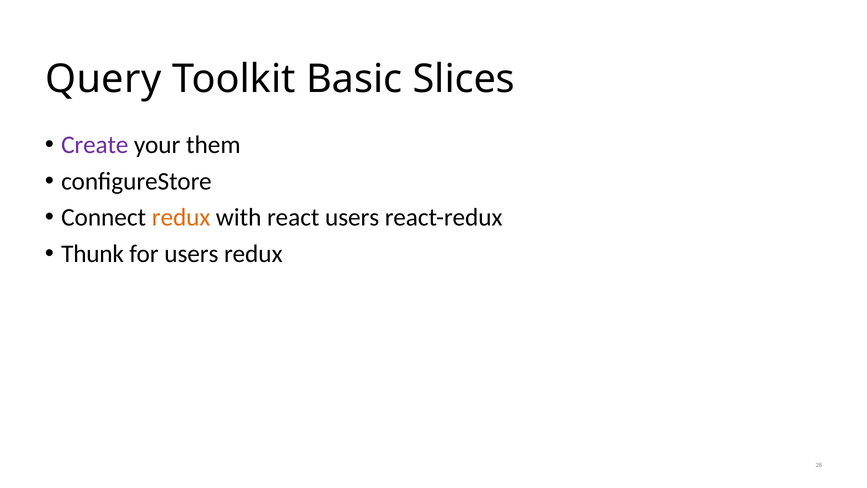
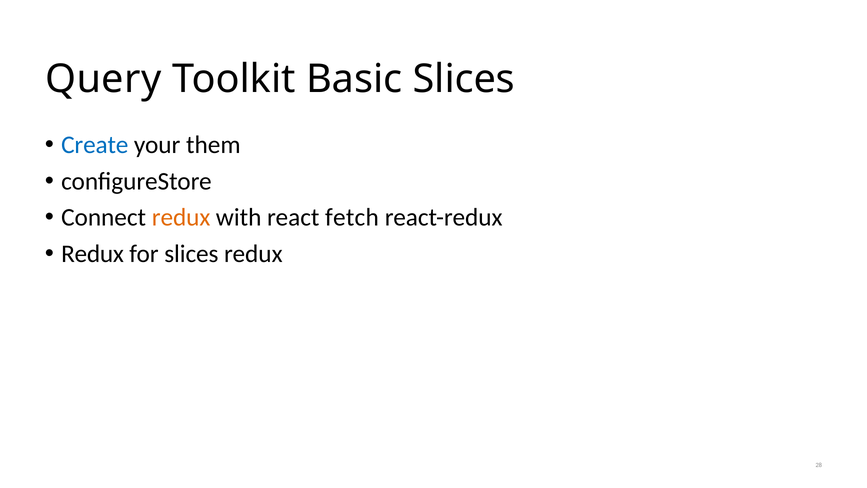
Create colour: purple -> blue (95, 145)
react users: users -> fetch (352, 217)
Thunk: Thunk -> Redux (93, 254)
for users: users -> slices (191, 254)
